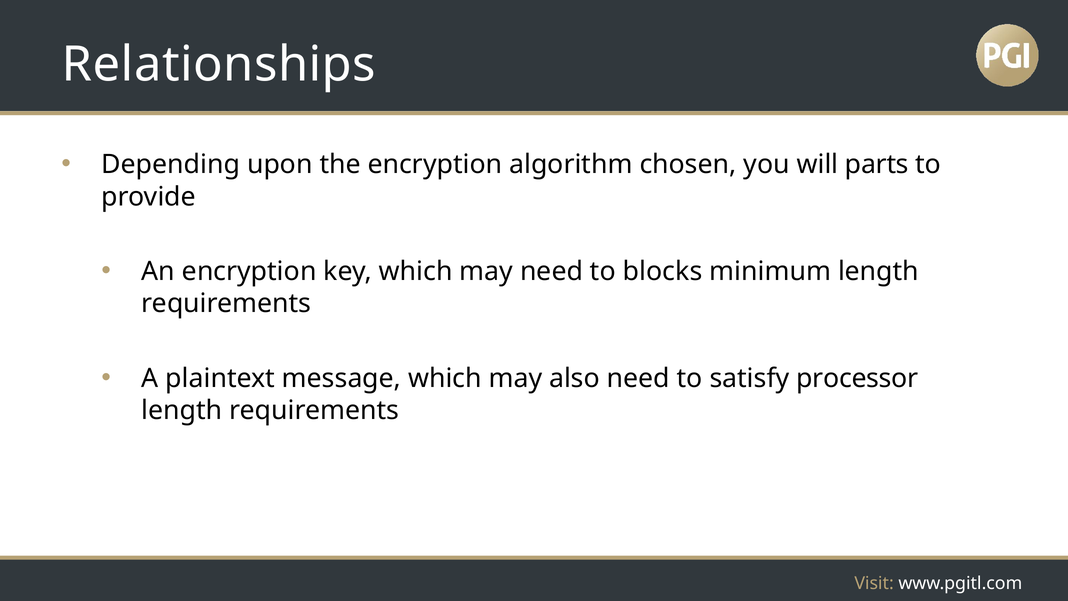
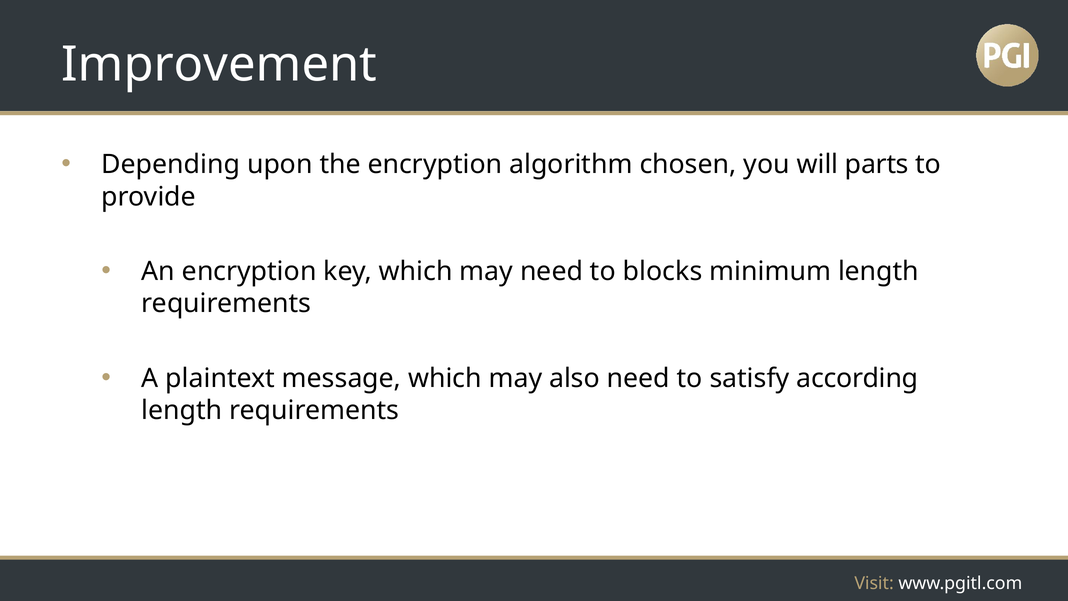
Relationships: Relationships -> Improvement (219, 64)
processor: processor -> according (857, 378)
